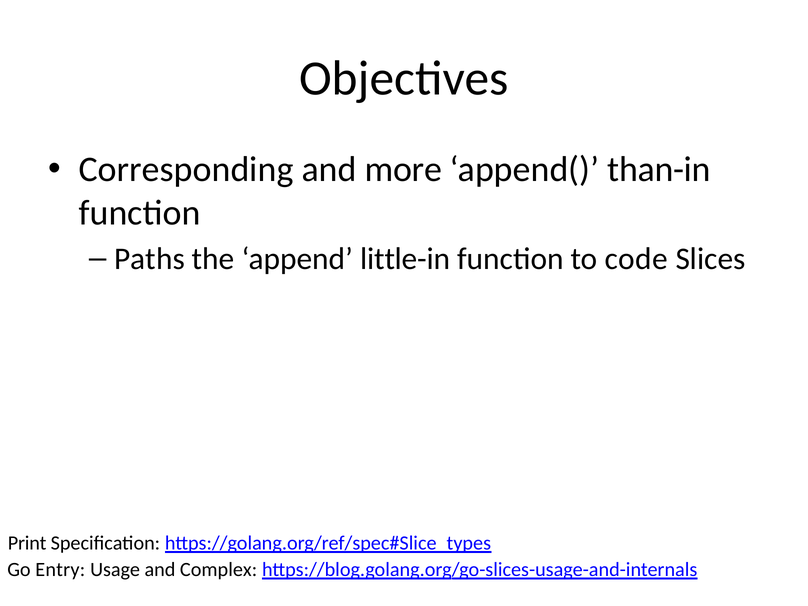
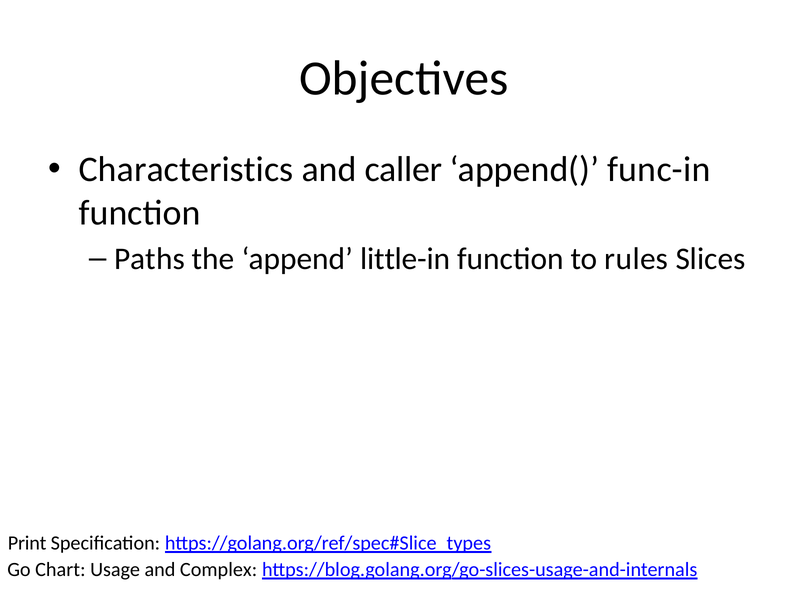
Corresponding: Corresponding -> Characteristics (186, 170)
more: more -> caller (403, 170)
than-in: than-in -> func-in (659, 170)
code: code -> rules (636, 259)
Entry: Entry -> Chart (60, 570)
